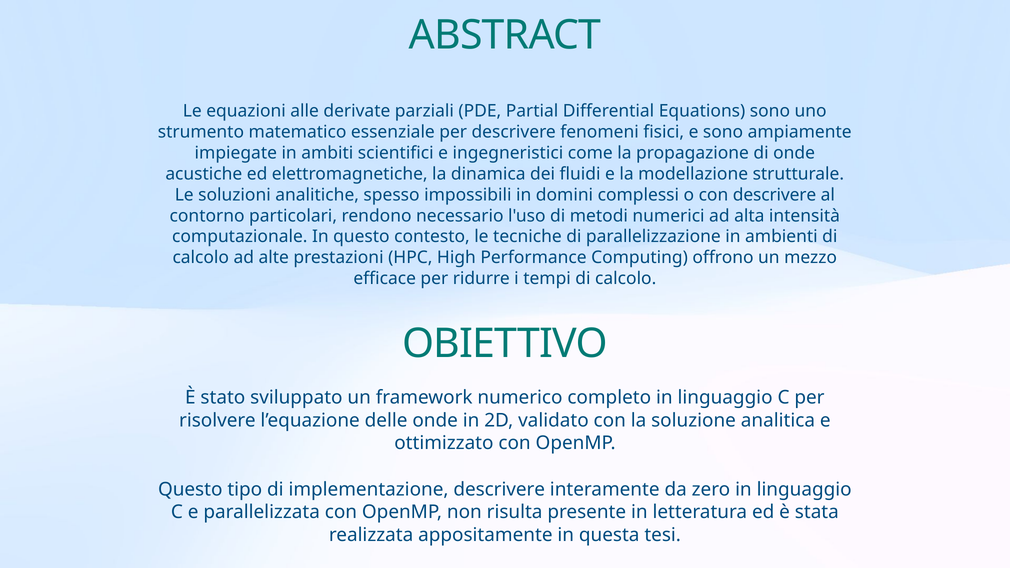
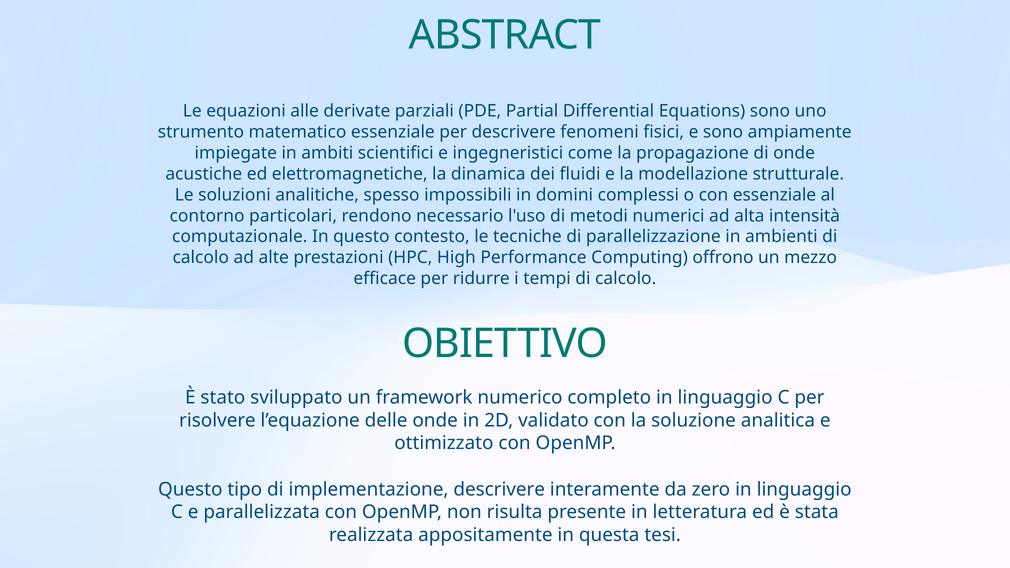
con descrivere: descrivere -> essenziale (774, 195)
